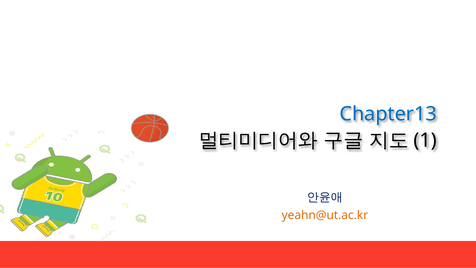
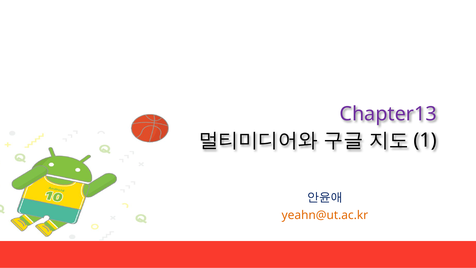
Chapter13 colour: blue -> purple (388, 114)
